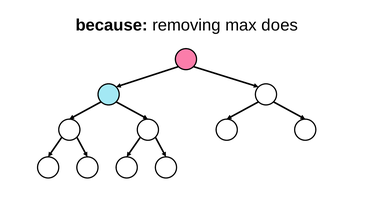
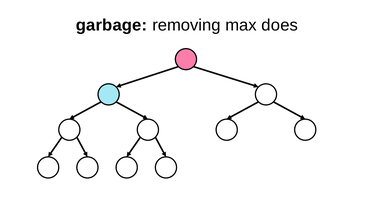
because: because -> garbage (112, 25)
